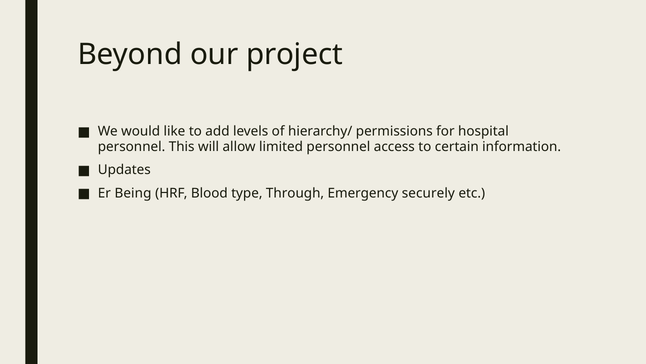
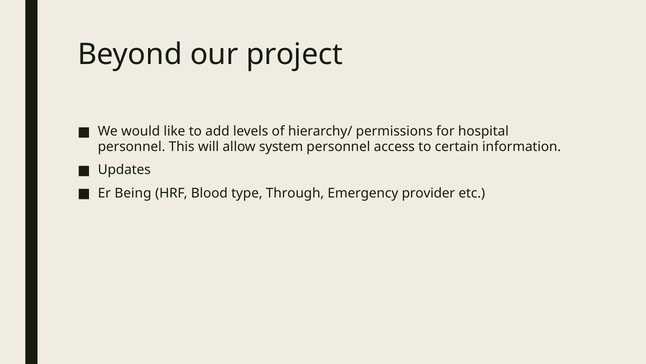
limited: limited -> system (281, 146)
securely: securely -> provider (428, 193)
